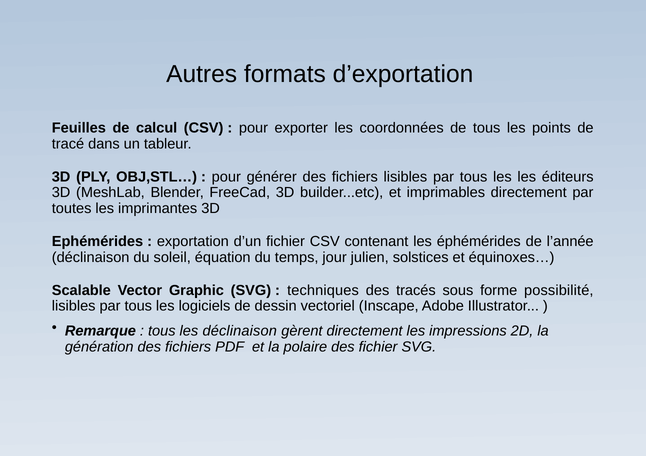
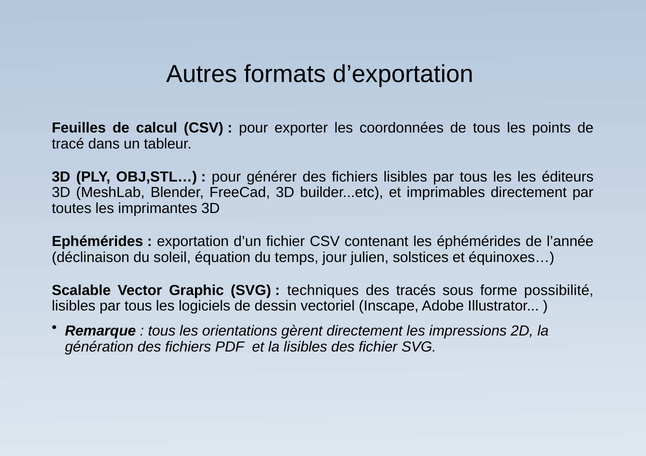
les déclinaison: déclinaison -> orientations (240, 332)
la polaire: polaire -> lisibles (305, 347)
